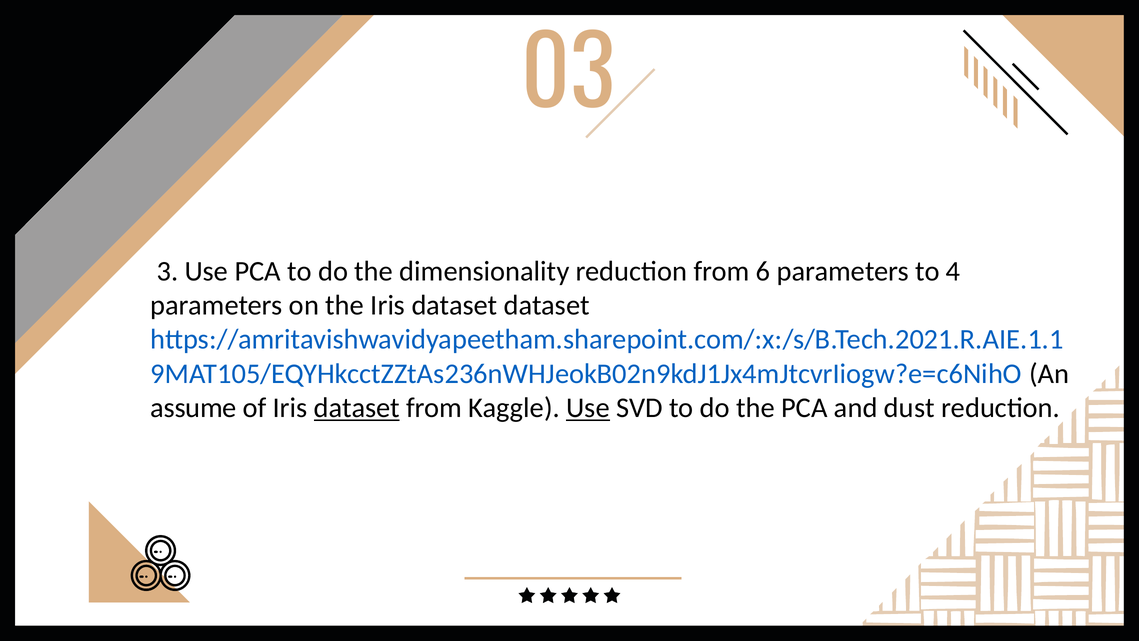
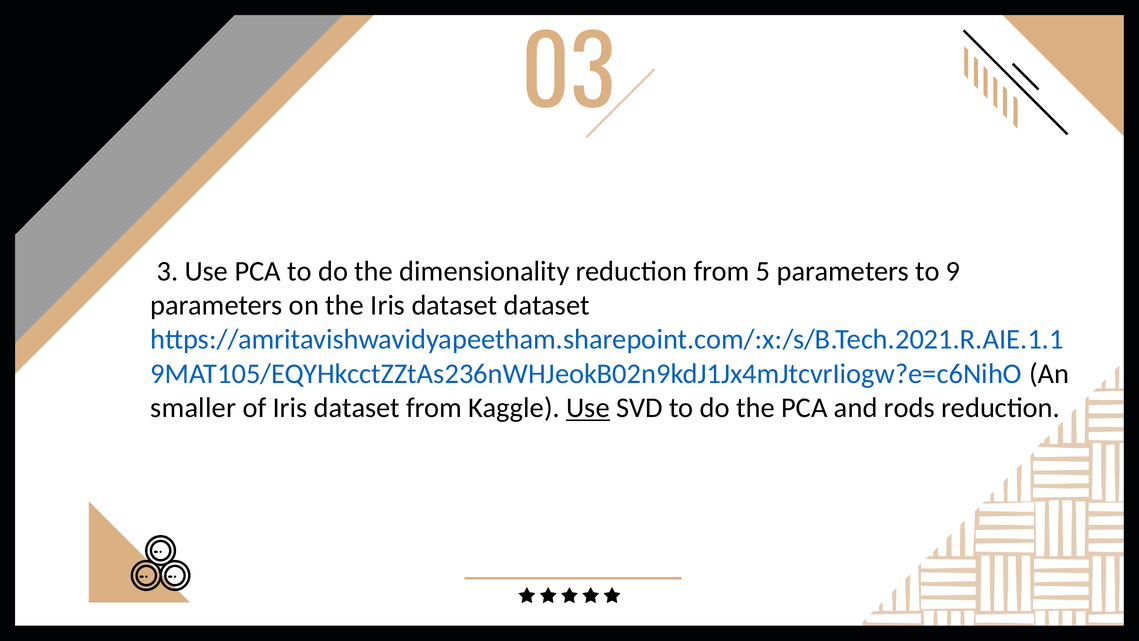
6: 6 -> 5 (763, 271)
4: 4 -> 9 (953, 271)
assume: assume -> smaller (193, 408)
dataset underline: present -> none (357, 408)
dust: dust -> rods (909, 408)
